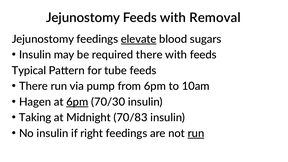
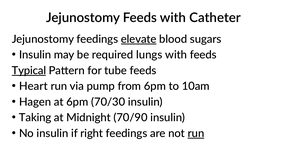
Removal: Removal -> Catheter (215, 18)
required there: there -> lungs (149, 55)
Typical underline: none -> present (29, 71)
There: There -> Heart (33, 86)
6pm underline: present -> none (77, 102)
70/83: 70/83 -> 70/90 (131, 118)
